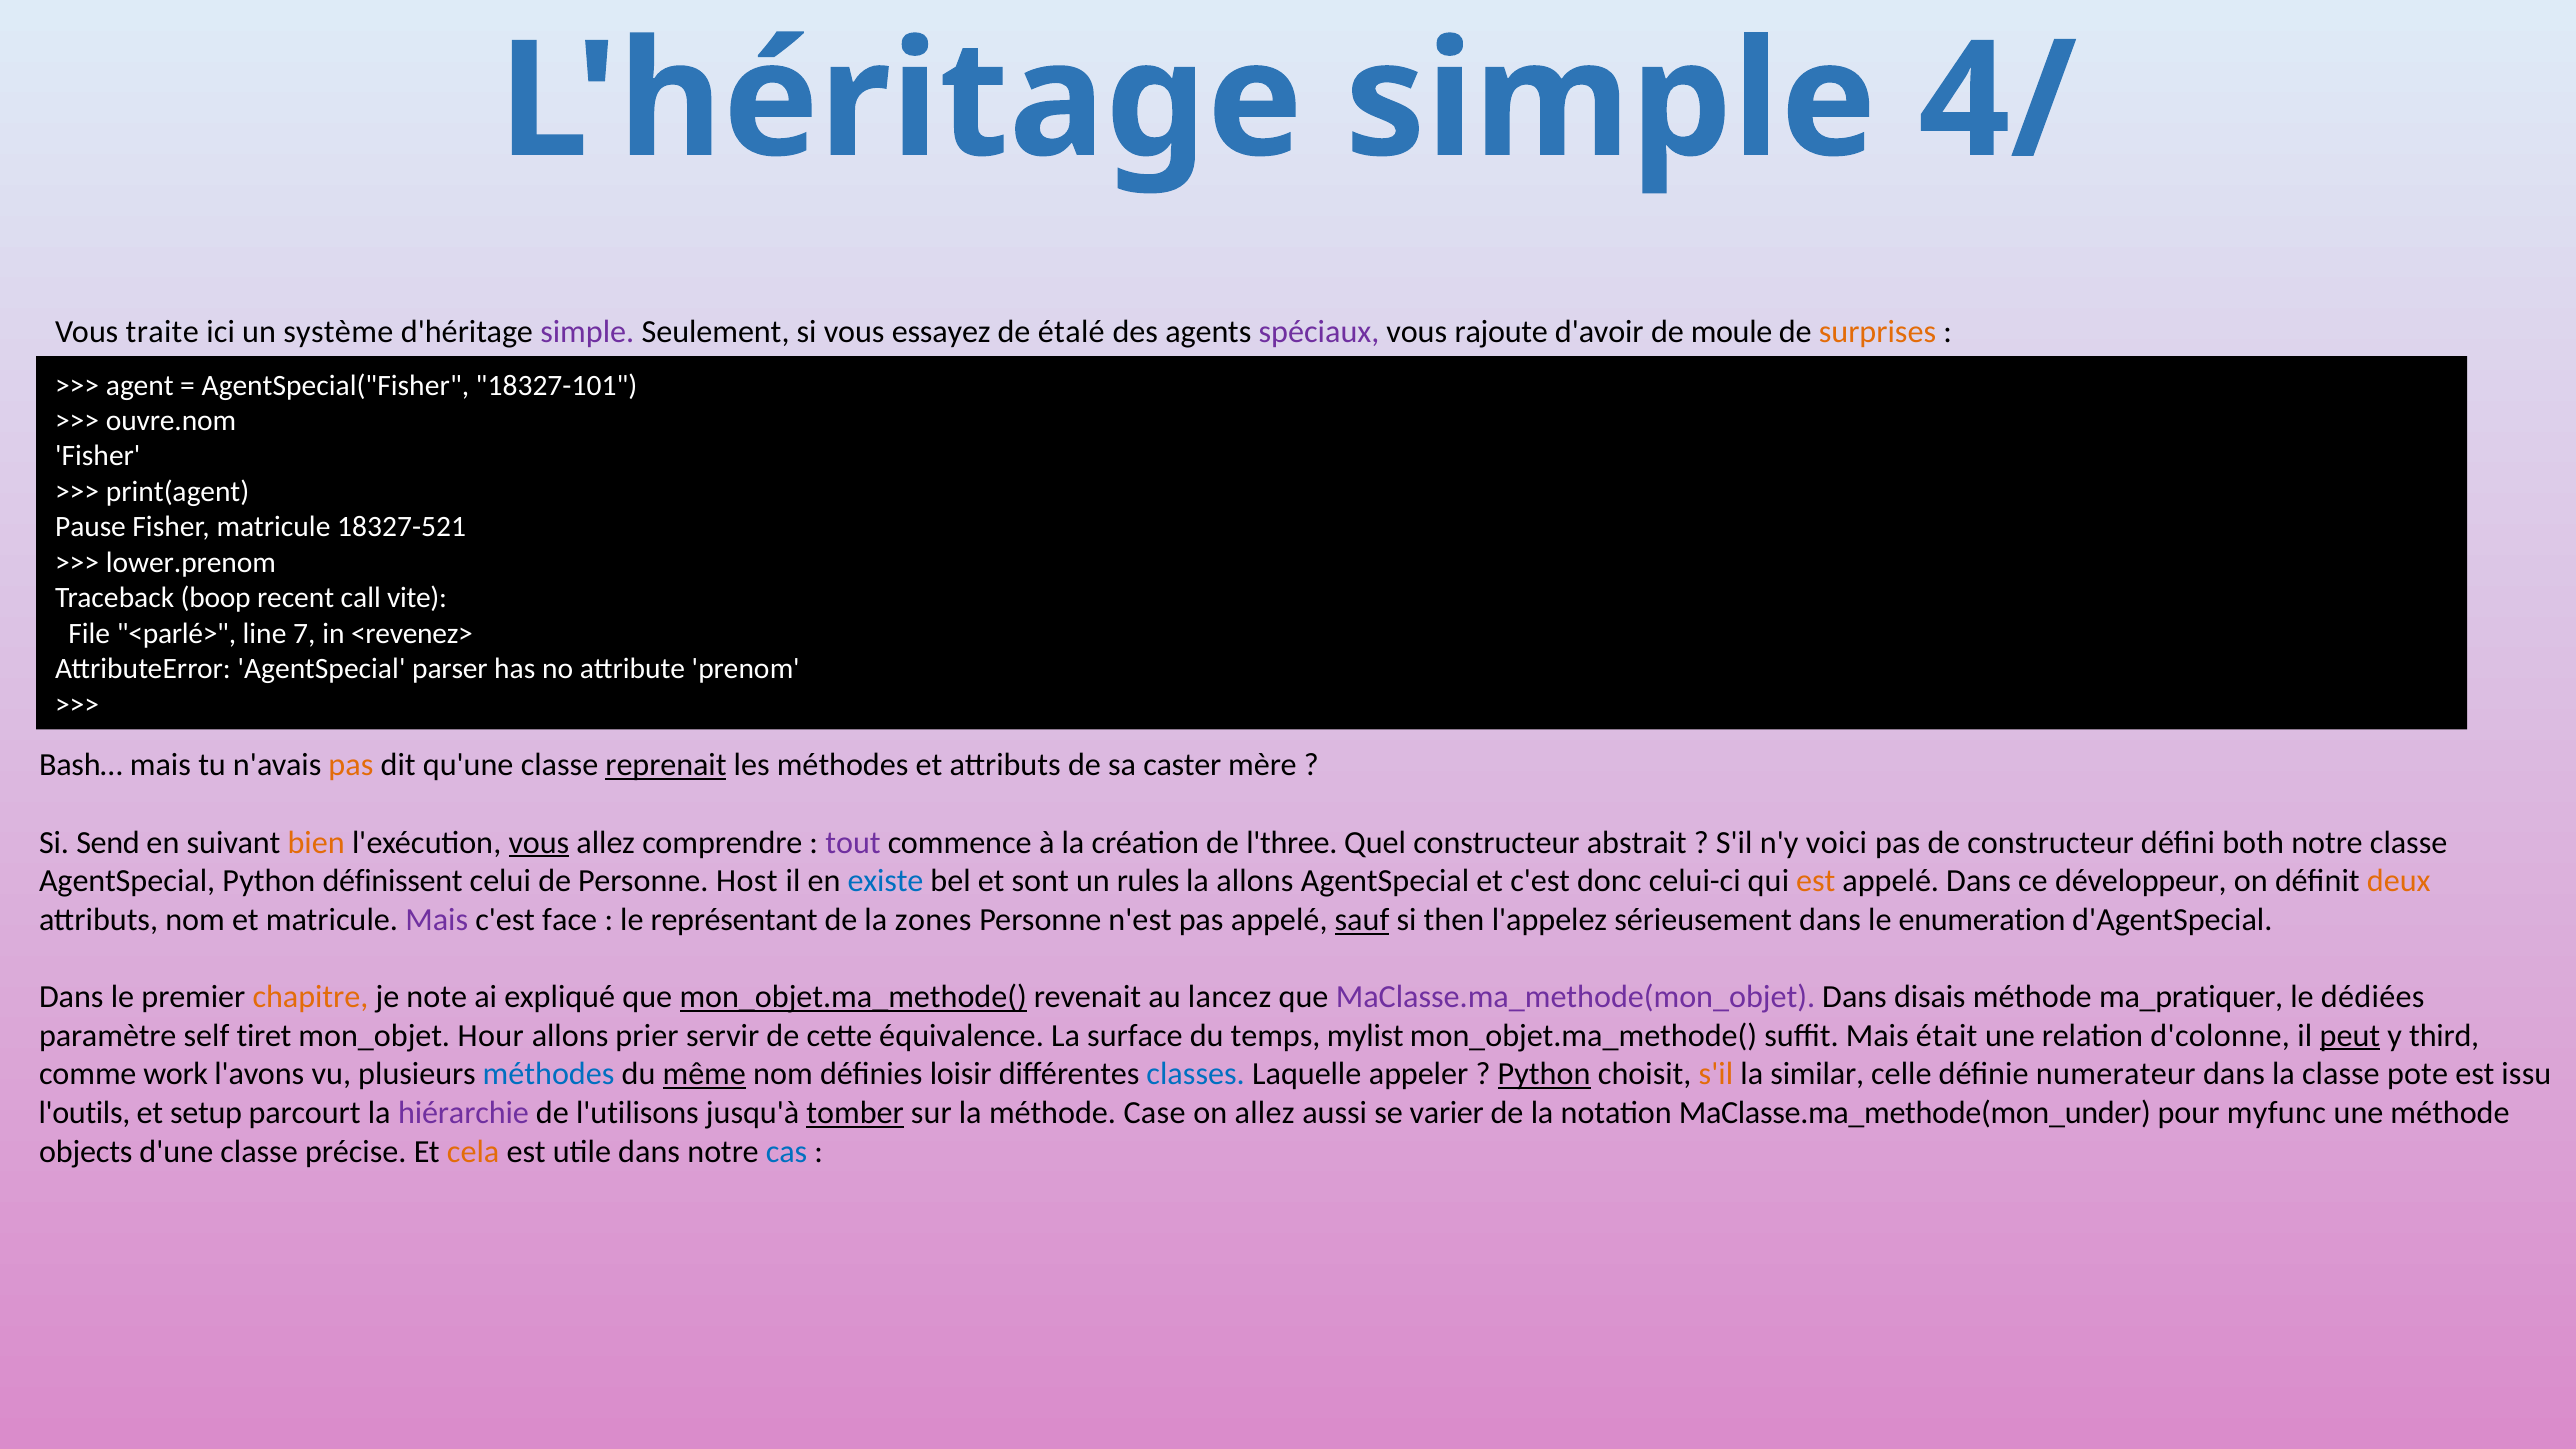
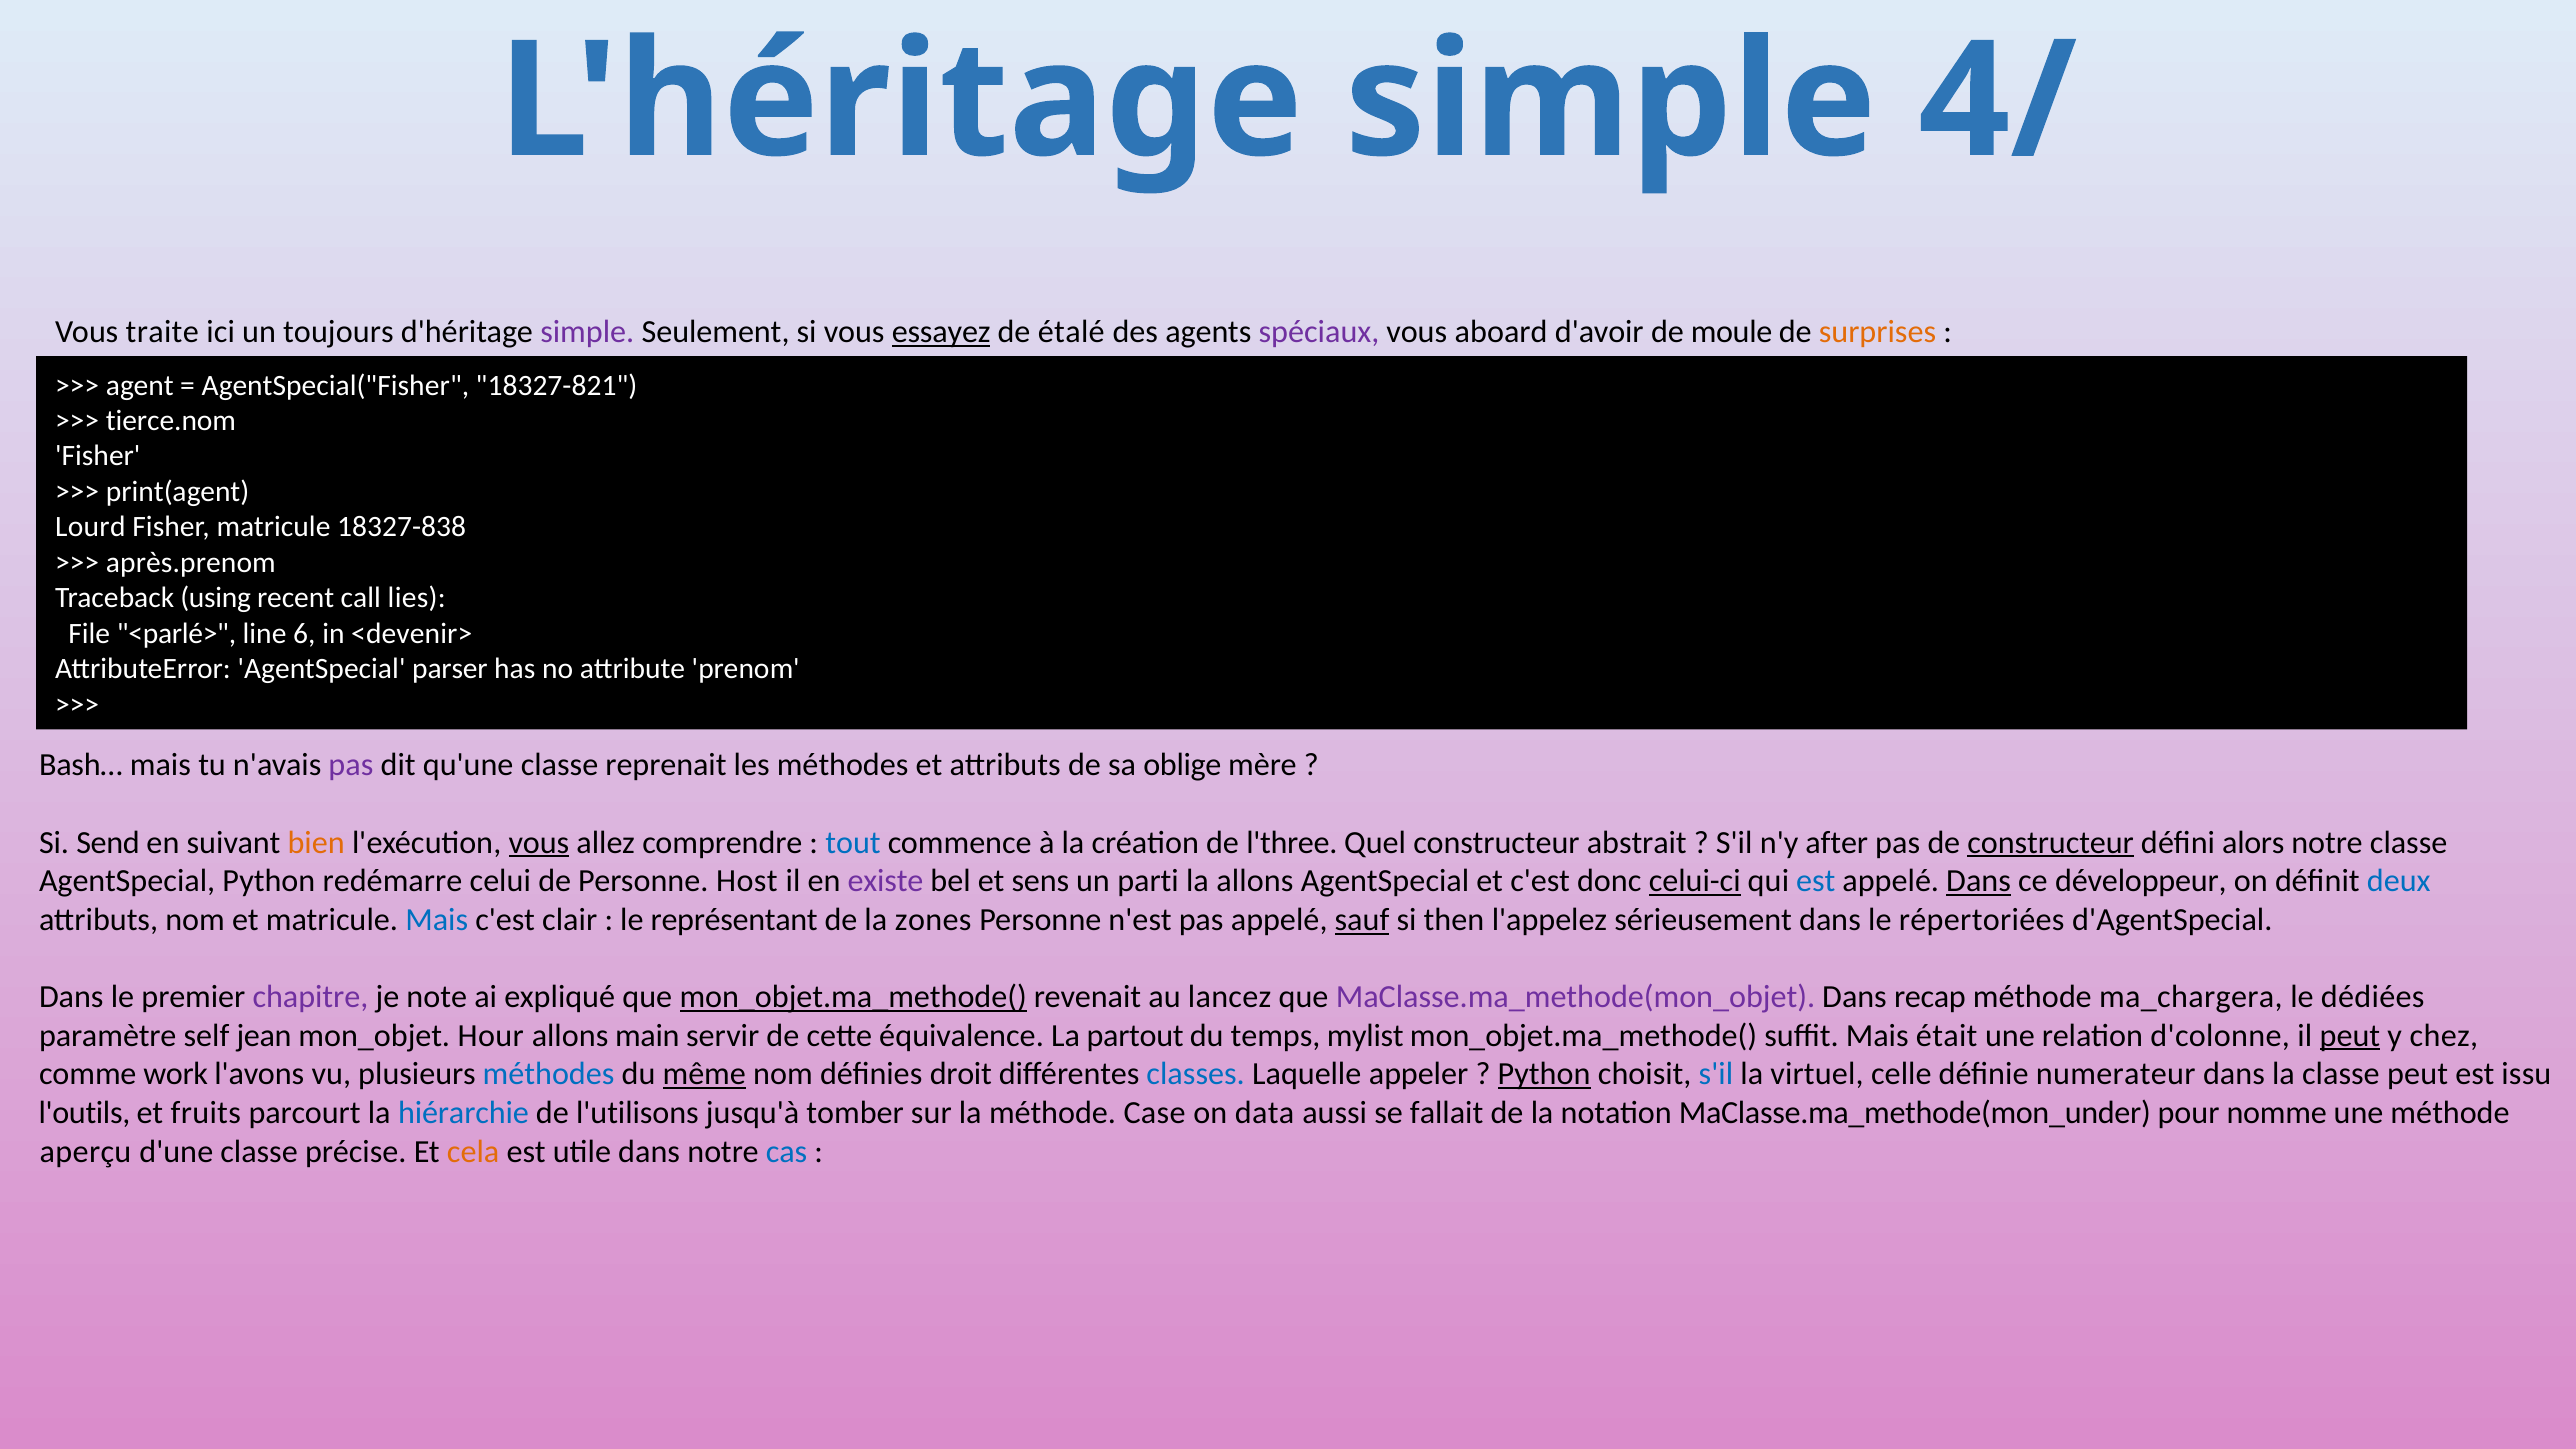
système: système -> toujours (338, 332)
essayez underline: none -> present (941, 332)
rajoute: rajoute -> aboard (1501, 332)
18327-101: 18327-101 -> 18327-821 (557, 385)
ouvre.nom: ouvre.nom -> tierce.nom (171, 421)
Pause: Pause -> Lourd (90, 527)
18327-521: 18327-521 -> 18327-838 (402, 527)
lower.prenom: lower.prenom -> après.prenom (191, 563)
boop: boop -> using (216, 598)
vite: vite -> lies (417, 598)
7: 7 -> 6 (304, 633)
<revenez>: <revenez> -> <devenir> (412, 633)
pas colour: orange -> purple (351, 765)
reprenait underline: present -> none (666, 765)
caster: caster -> oblige (1182, 765)
tout colour: purple -> blue (853, 842)
voici: voici -> after (1837, 842)
constructeur underline: none -> present (2051, 842)
both: both -> alors (2253, 842)
définissent: définissent -> redémarre (392, 881)
existe colour: blue -> purple (886, 881)
sont: sont -> sens (1040, 881)
rules: rules -> parti (1148, 881)
celui-ci underline: none -> present (1695, 881)
est colour: orange -> blue (1816, 881)
Dans underline: none -> present (1979, 881)
deux colour: orange -> blue (2399, 881)
Mais colour: purple -> blue (437, 920)
face: face -> clair (570, 920)
enumeration: enumeration -> répertoriées (1982, 920)
chapitre colour: orange -> purple (310, 997)
disais: disais -> recap (1930, 997)
ma_pratiquer: ma_pratiquer -> ma_chargera (2191, 997)
tiret: tiret -> jean (264, 1036)
prier: prier -> main (647, 1036)
surface: surface -> partout (1135, 1036)
third: third -> chez (2444, 1036)
loisir: loisir -> droit (961, 1074)
s'il colour: orange -> blue (1716, 1074)
similar: similar -> virtuel (1817, 1074)
classe pote: pote -> peut (2418, 1074)
setup: setup -> fruits (206, 1113)
hiérarchie colour: purple -> blue (463, 1113)
tomber underline: present -> none (855, 1113)
on allez: allez -> data (1265, 1113)
varier: varier -> fallait (1447, 1113)
myfunc: myfunc -> nomme (2277, 1113)
objects: objects -> aperçu (86, 1152)
